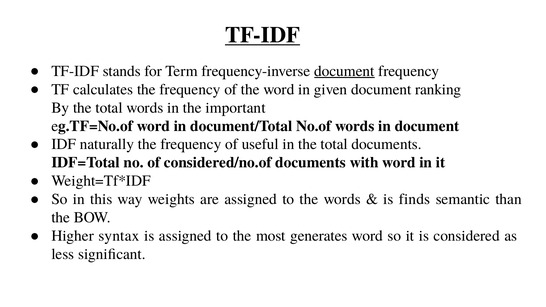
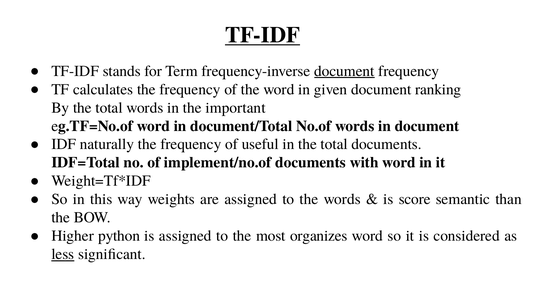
considered/no.of: considered/no.of -> implement/no.of (218, 163)
finds: finds -> score (415, 199)
syntax: syntax -> python (119, 236)
generates: generates -> organizes (319, 236)
less underline: none -> present (63, 254)
